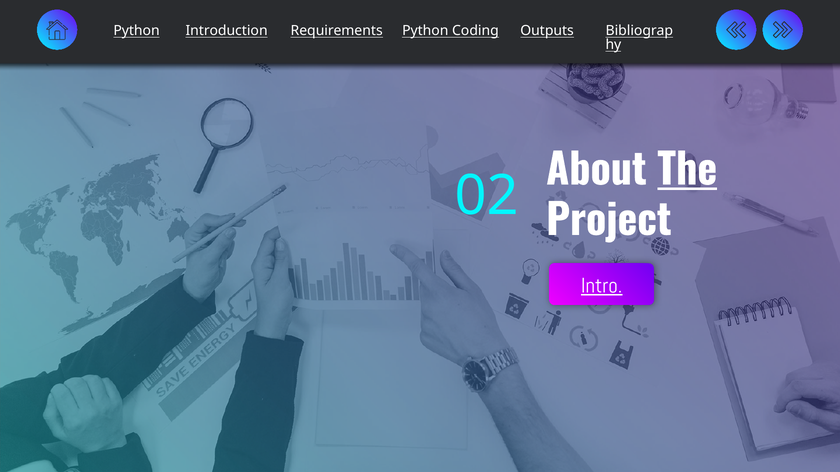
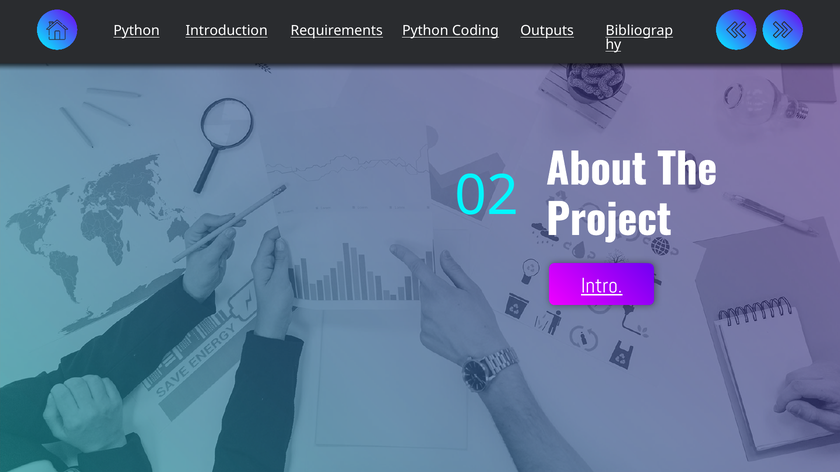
The underline: present -> none (687, 171)
